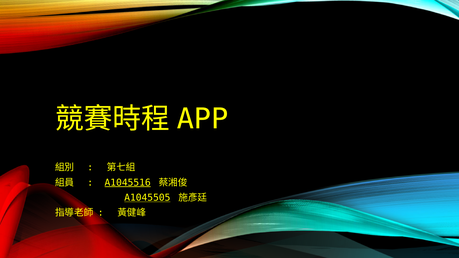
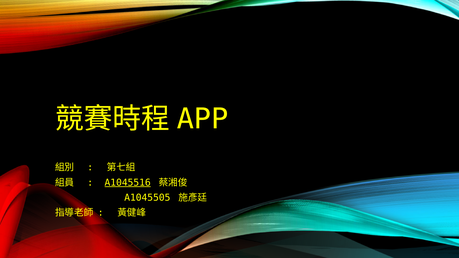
A1045505 underline: present -> none (147, 198)
